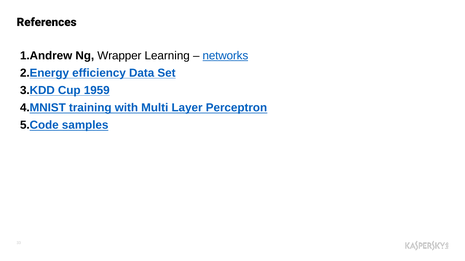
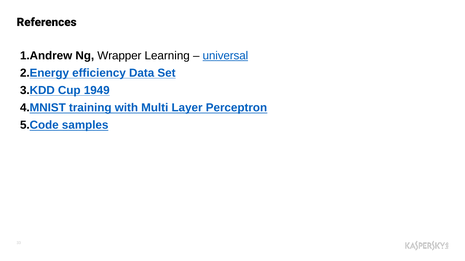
networks: networks -> universal (225, 56)
1959: 1959 -> 1949 (97, 91)
